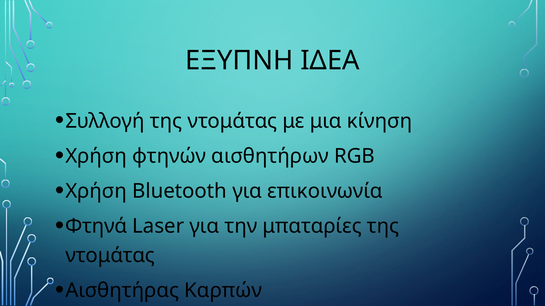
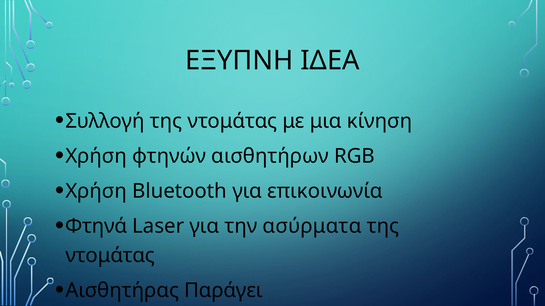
μπαταρίες: μπαταρίες -> ασύρματα (312, 226)
Καρπών: Καρπών -> Παράγει (223, 291)
